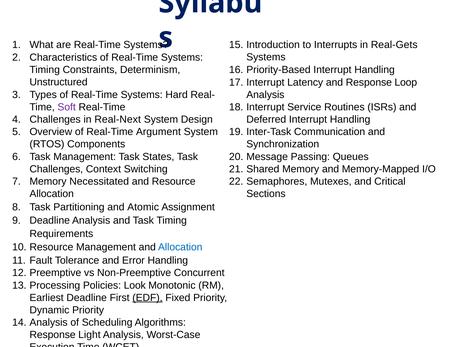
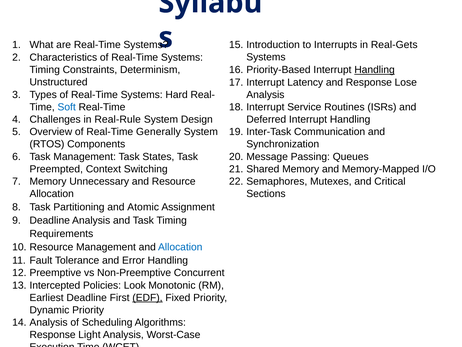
Handling underline: none -> present (375, 70)
Loop: Loop -> Lose (406, 82)
Soft colour: purple -> blue (67, 107)
Real-Next: Real-Next -> Real-Rule (118, 119)
Argument: Argument -> Generally (158, 132)
Challenges: Challenges -> Preempted (56, 169)
Necessitated: Necessitated -> Unnecessary (99, 181)
Processing: Processing -> Intercepted (55, 285)
